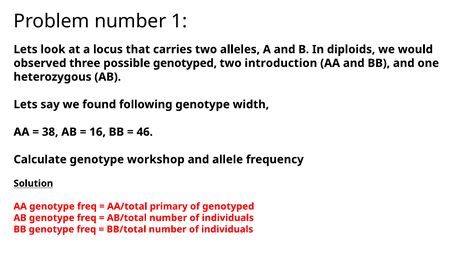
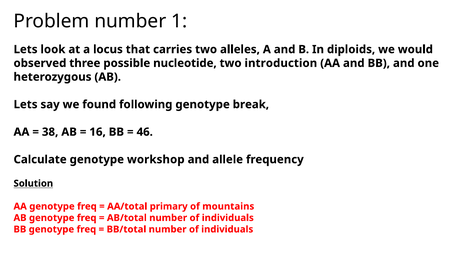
possible genotyped: genotyped -> nucleotide (185, 63)
width: width -> break (251, 105)
of genotyped: genotyped -> mountains (228, 207)
